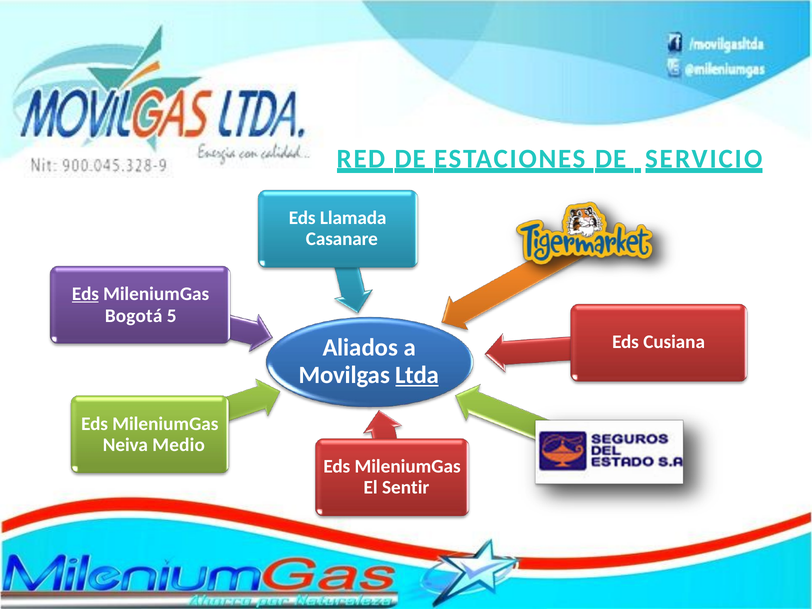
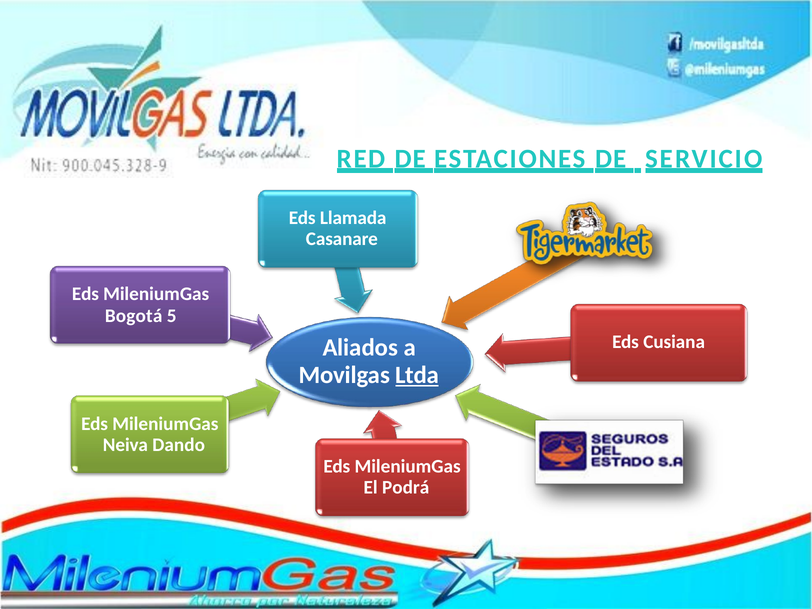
Eds underline: present -> none (85, 294)
Medio: Medio -> Dando (179, 445)
Sentir: Sentir -> Podrá (406, 488)
